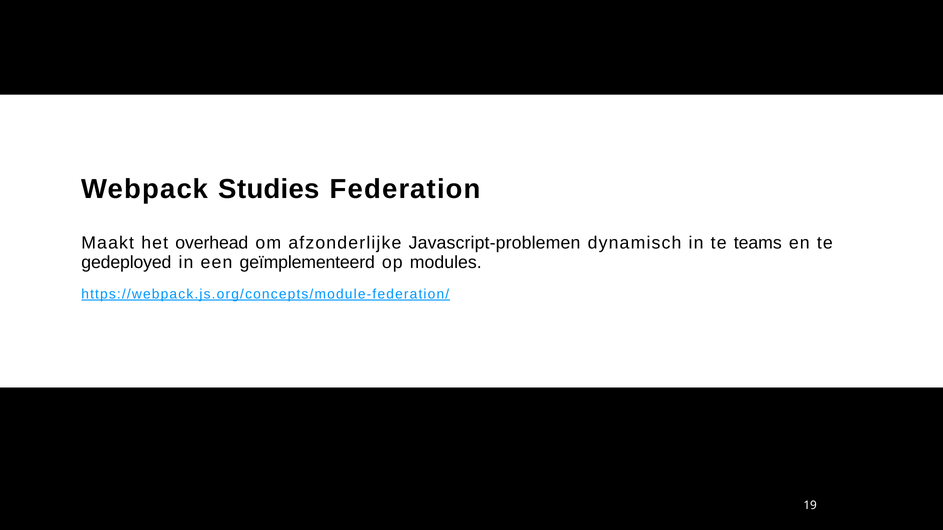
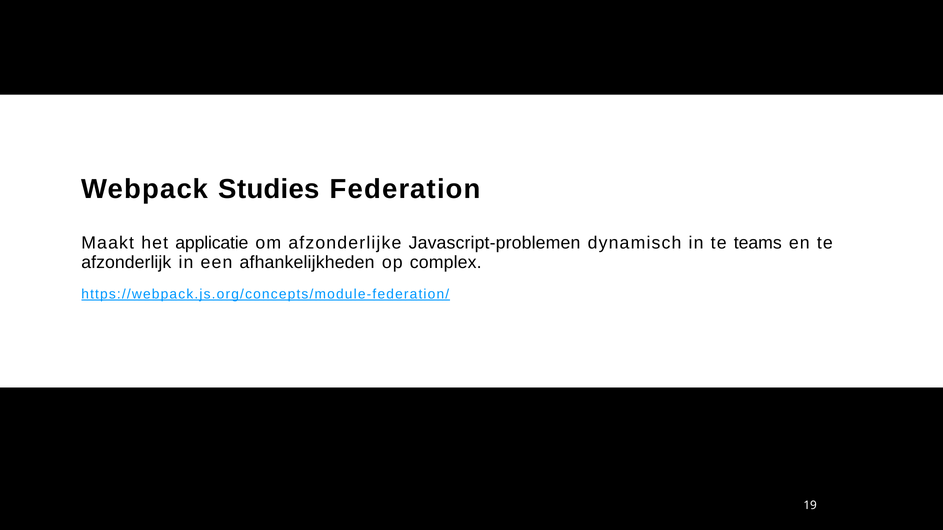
overhead: overhead -> applicatie (212, 243)
gedeployed: gedeployed -> afzonderlijk (126, 262)
geïmplementeerd: geïmplementeerd -> afhankelijkheden (307, 262)
modules: modules -> complex (446, 262)
